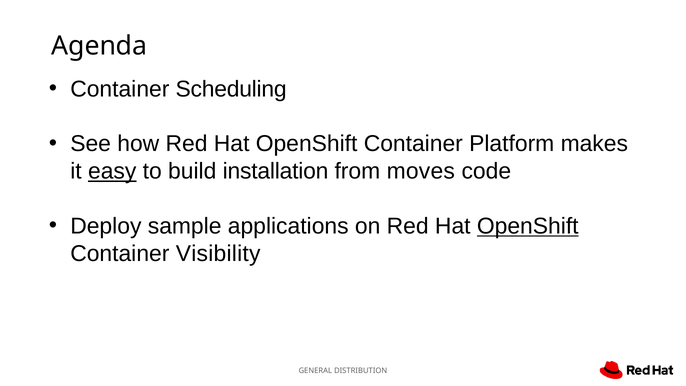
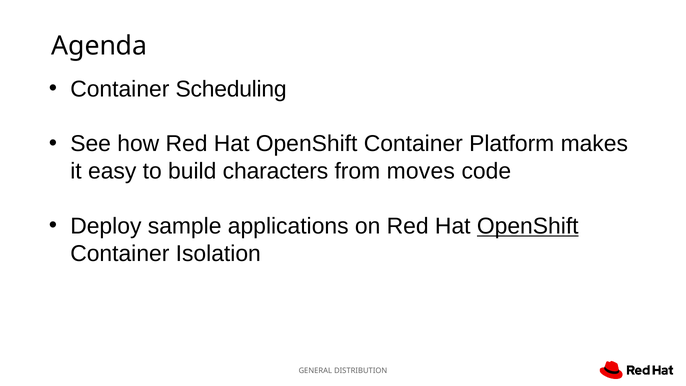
easy underline: present -> none (112, 171)
installation: installation -> characters (276, 171)
Visibility: Visibility -> Isolation (218, 254)
